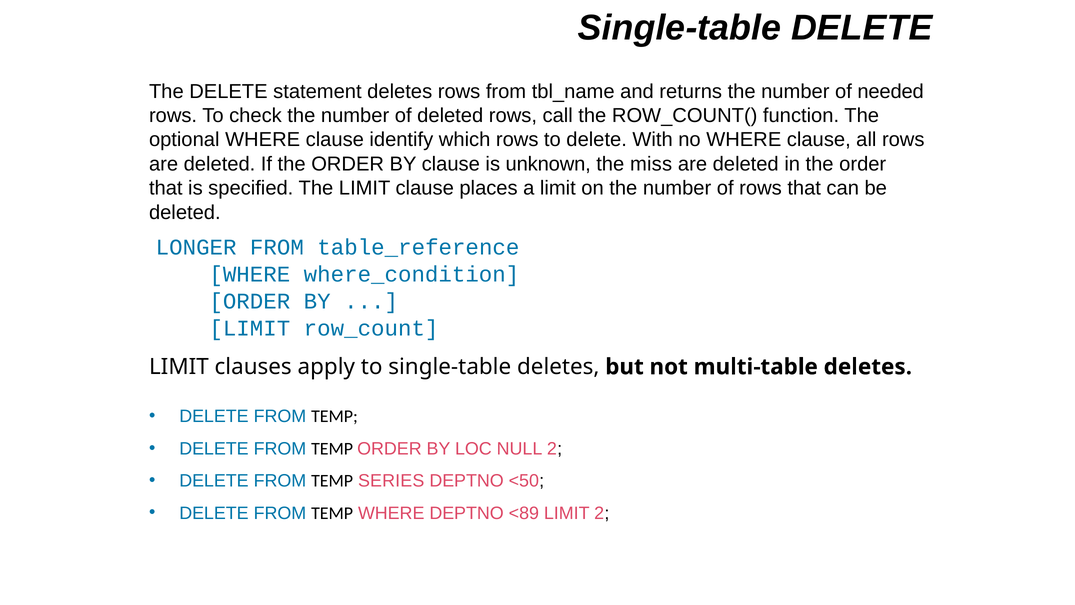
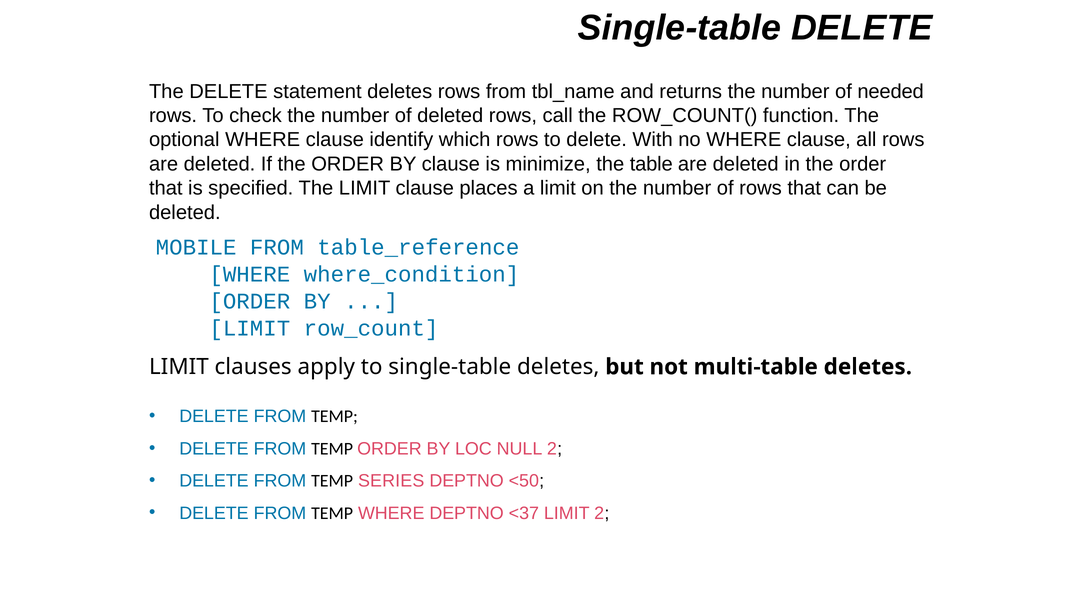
unknown: unknown -> minimize (548, 164)
miss: miss -> table (651, 164)
LONGER: LONGER -> MOBILE (196, 247)
<89: <89 -> <37 (524, 513)
